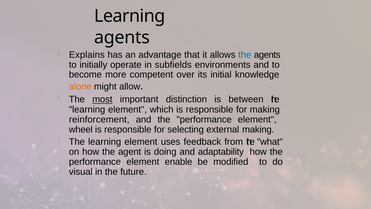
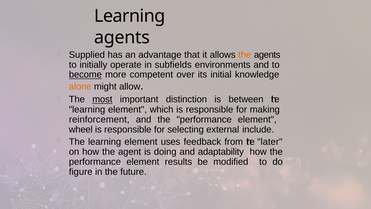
Explains: Explains -> Supplied (87, 55)
the colour: blue -> orange (245, 55)
become underline: none -> present (85, 75)
external making: making -> include (258, 129)
what: what -> later (270, 142)
enable: enable -> results (178, 162)
visual: visual -> figure (81, 172)
